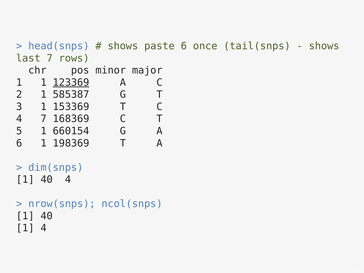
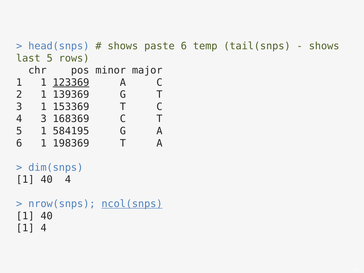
once: once -> temp (205, 46)
last 7: 7 -> 5 (50, 58)
585387: 585387 -> 139369 (71, 95)
4 7: 7 -> 3 (44, 119)
660154: 660154 -> 584195 (71, 131)
ncol(snps underline: none -> present (132, 204)
